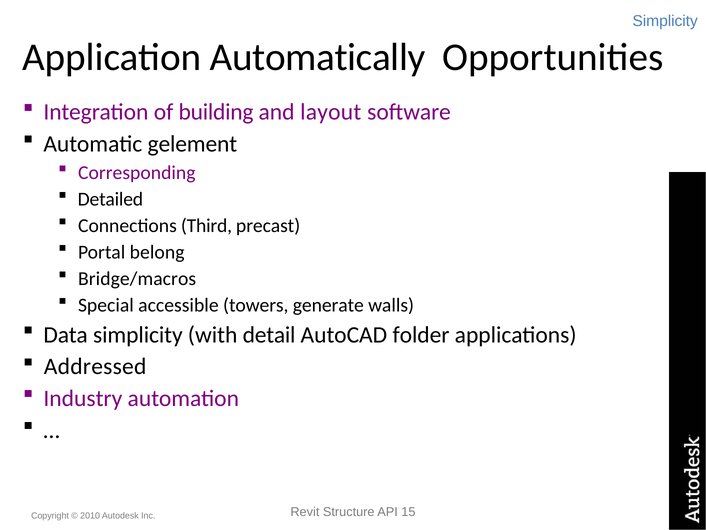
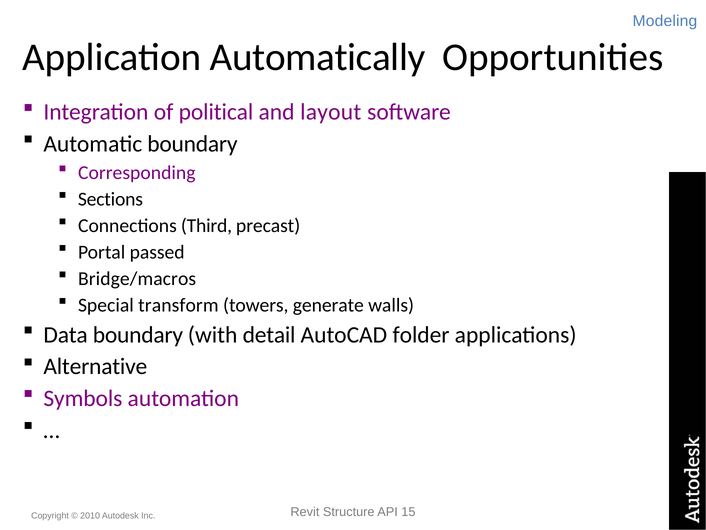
Simplicity: Simplicity -> Modeling (665, 21)
building: building -> political (216, 112)
Automatic gelement: gelement -> boundary (192, 144)
Detailed: Detailed -> Sections (110, 199)
belong: belong -> passed (157, 252)
accessible: accessible -> transform (178, 305)
Data simplicity: simplicity -> boundary (138, 335)
Addressed: Addressed -> Alternative (95, 366)
Industry: Industry -> Symbols (83, 398)
